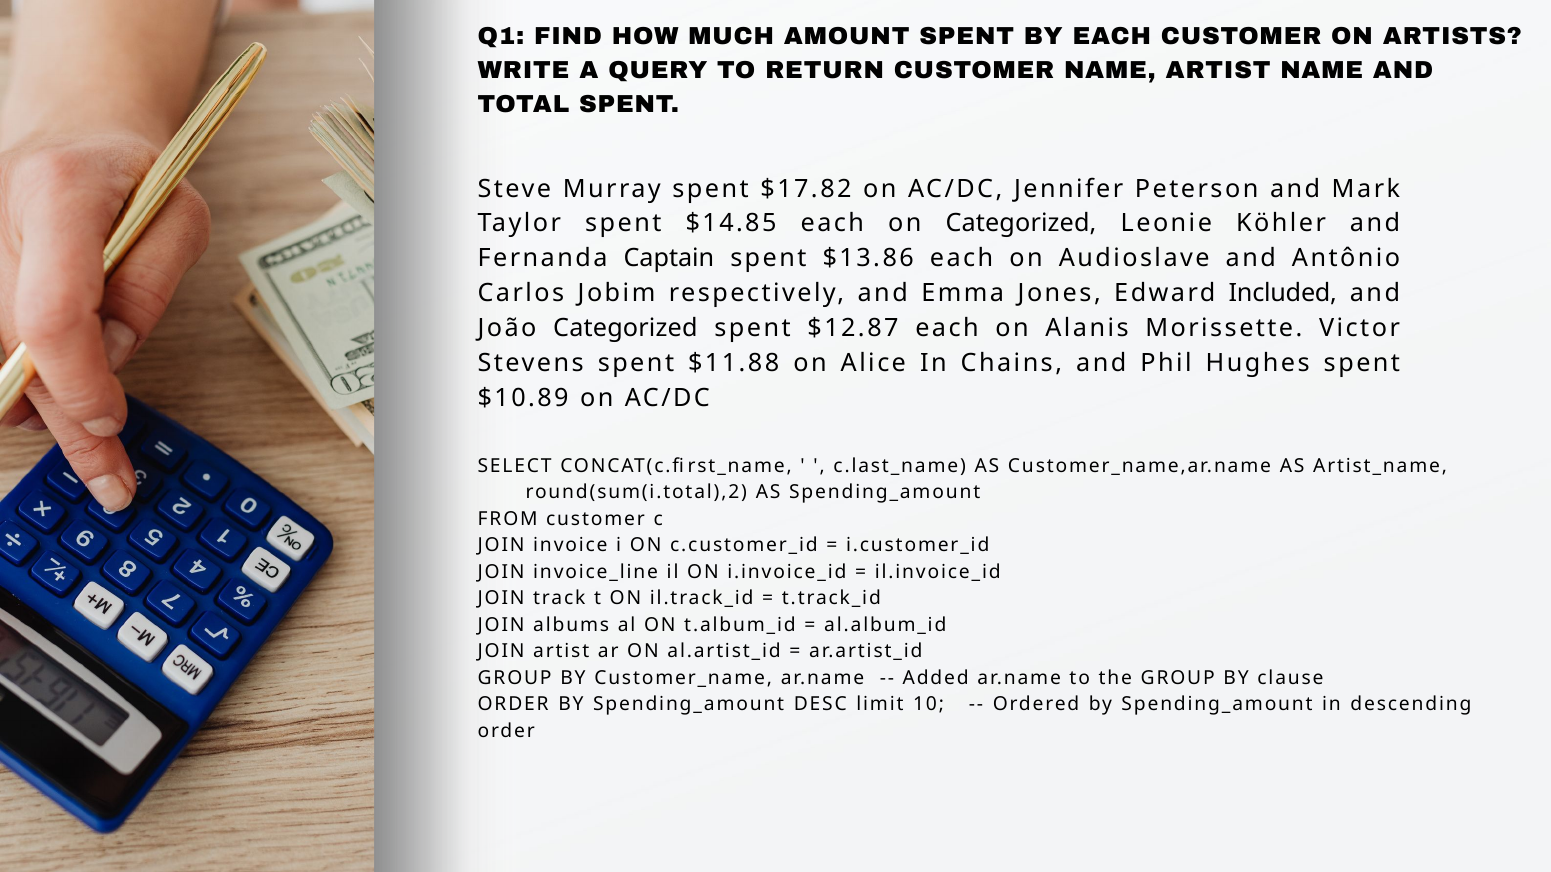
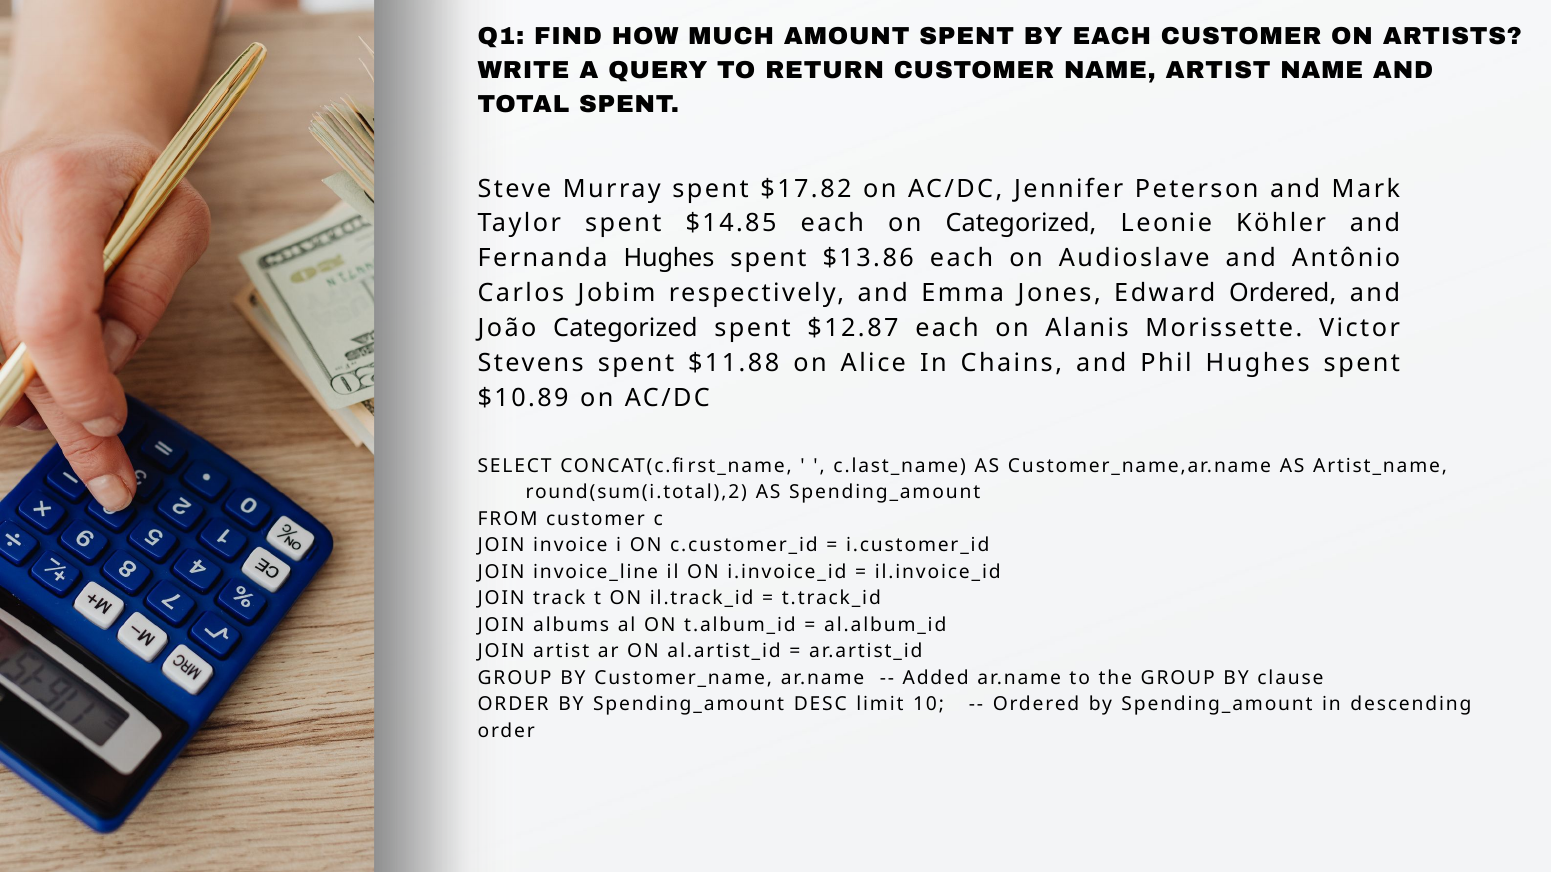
Fernanda Captain: Captain -> Hughes (669, 259)
Edward Included: Included -> Ordered (1283, 293)
